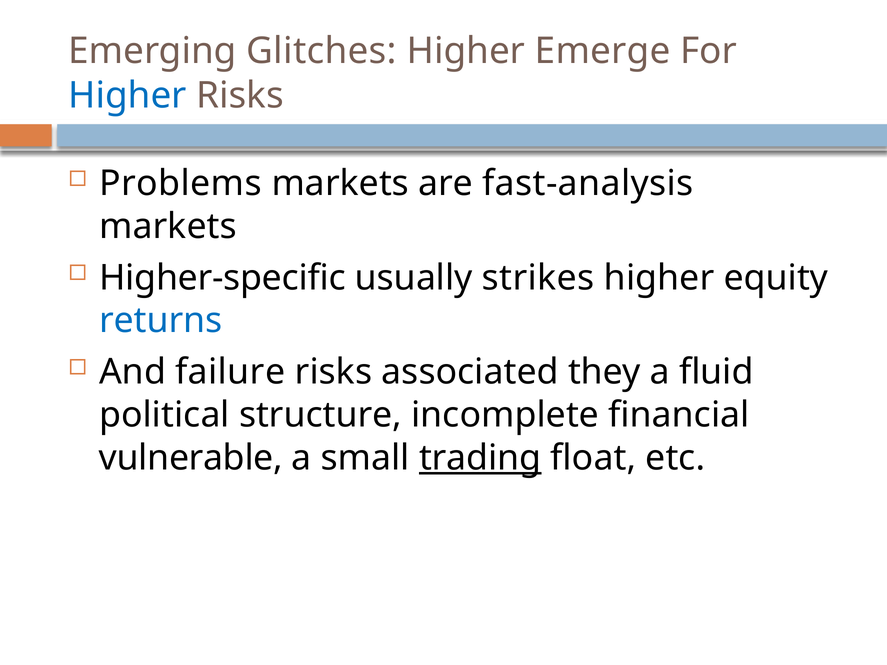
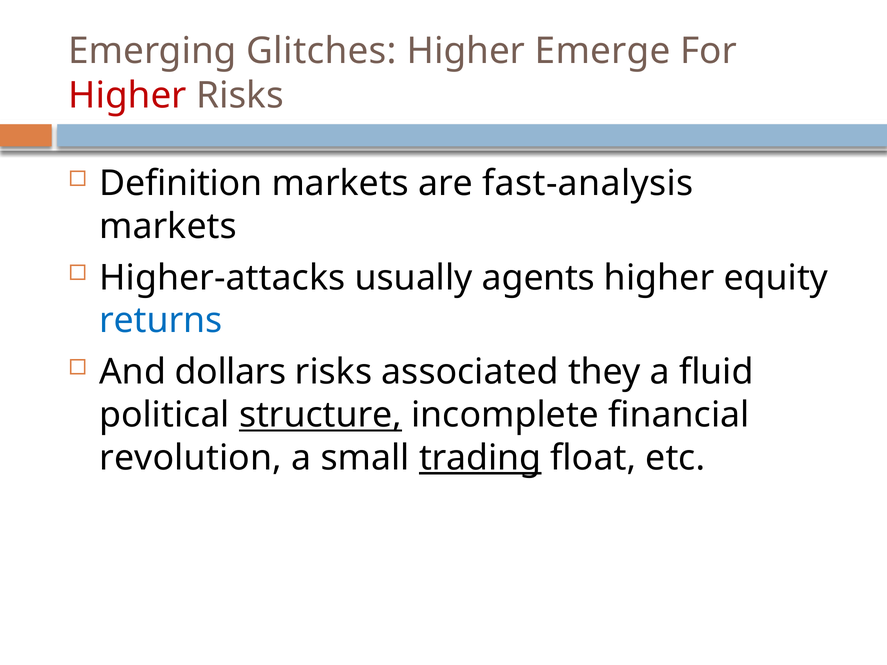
Higher colour: blue -> red (127, 96)
Problems: Problems -> Definition (181, 184)
Higher-specific: Higher-specific -> Higher-attacks (222, 278)
strikes: strikes -> agents (539, 278)
failure: failure -> dollars (231, 372)
structure underline: none -> present (320, 415)
vulnerable: vulnerable -> revolution (191, 458)
